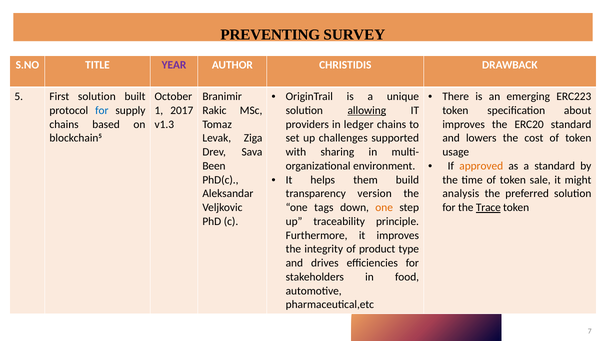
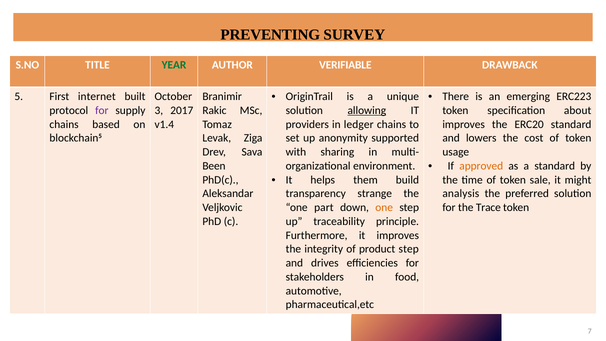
YEAR colour: purple -> green (174, 65)
CHRISTIDIS: CHRISTIDIS -> VERIFIABLE (345, 65)
First solution: solution -> internet (97, 97)
for colour: blue -> purple (102, 110)
1: 1 -> 3 (159, 110)
v1.3: v1.3 -> v1.4 (164, 124)
challenges: challenges -> anonymity (343, 138)
version: version -> strange (375, 194)
tags: tags -> part (324, 207)
Trace underline: present -> none (488, 207)
product type: type -> step (409, 249)
